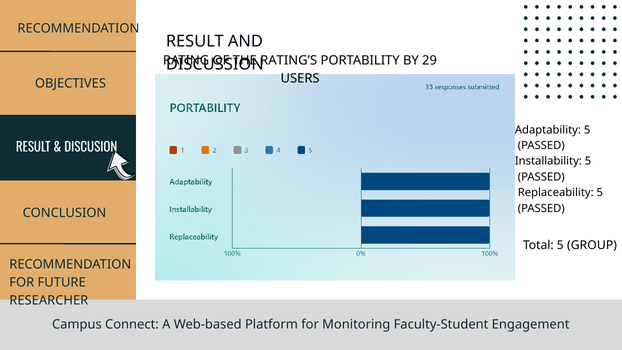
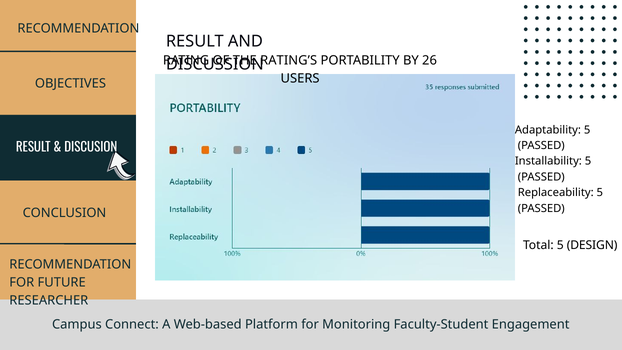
29: 29 -> 26 (430, 60)
GROUP: GROUP -> DESIGN (592, 245)
